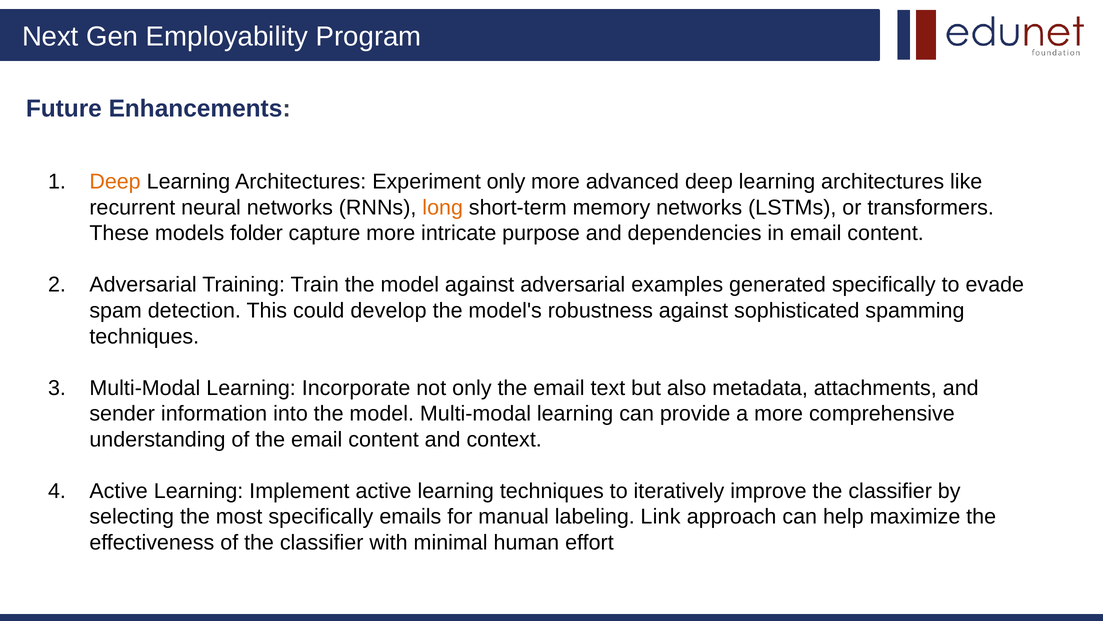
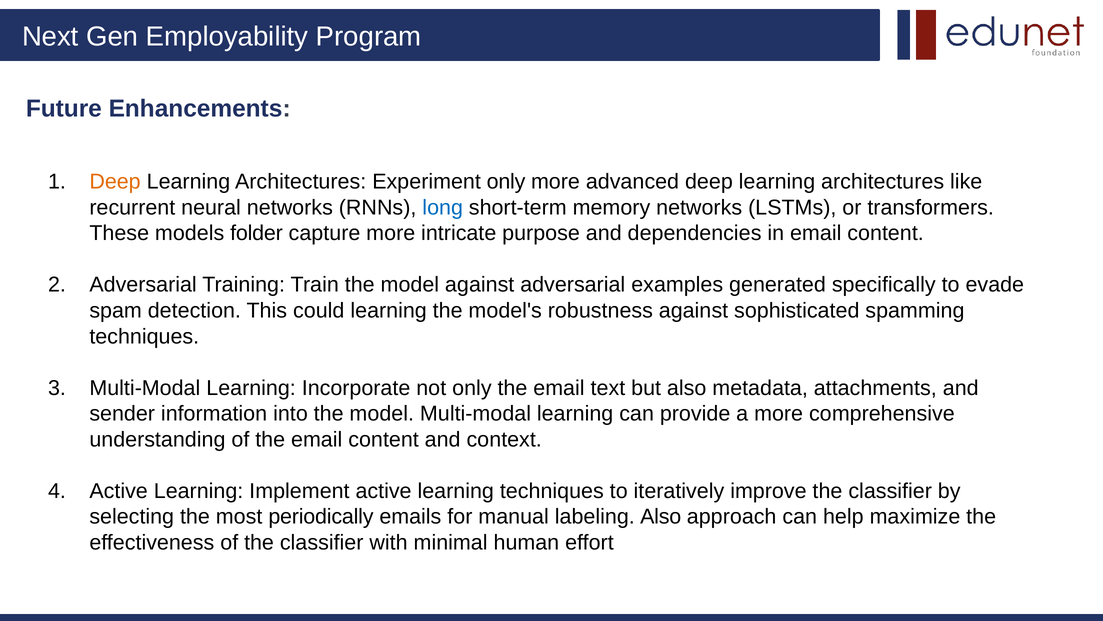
long colour: orange -> blue (443, 207)
could develop: develop -> learning (389, 310)
most specifically: specifically -> periodically (321, 516)
labeling Link: Link -> Also (661, 516)
